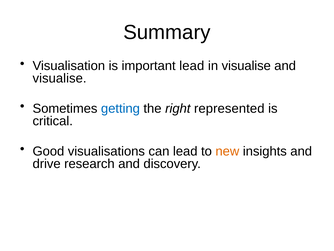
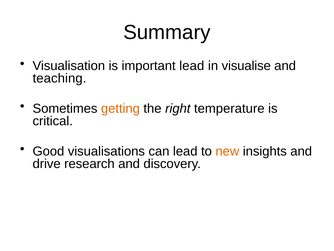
visualise: visualise -> teaching (60, 78)
getting colour: blue -> orange (120, 108)
represented: represented -> temperature (229, 108)
